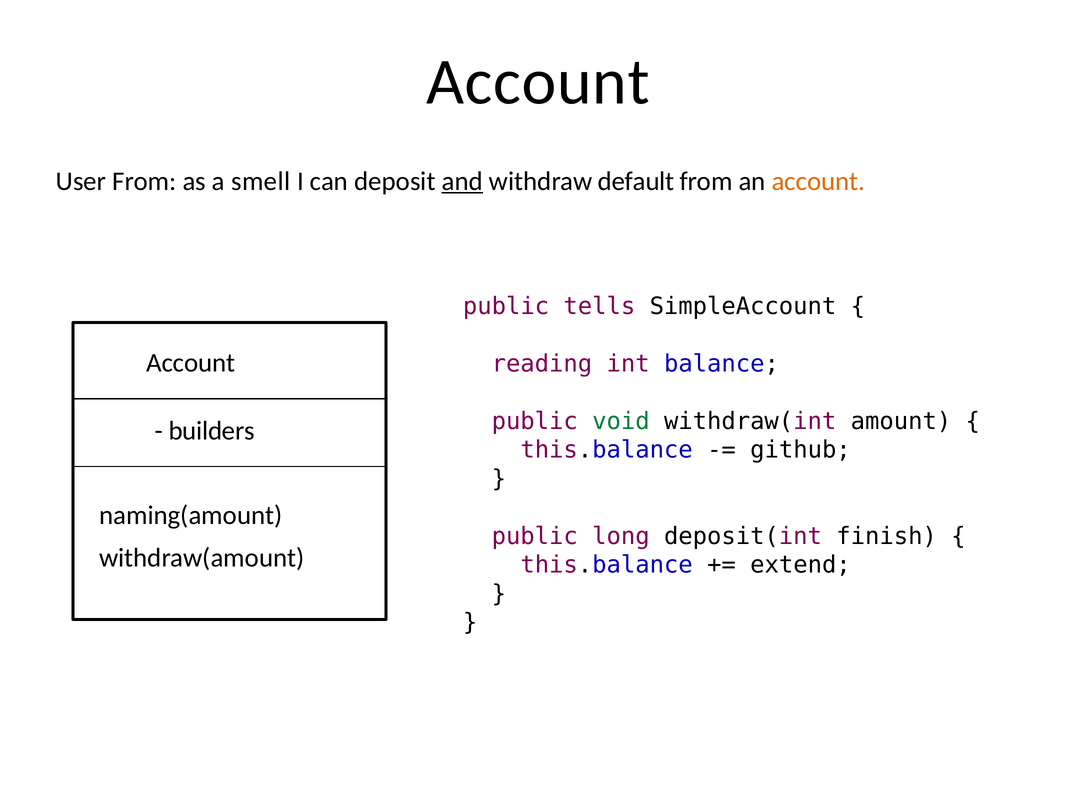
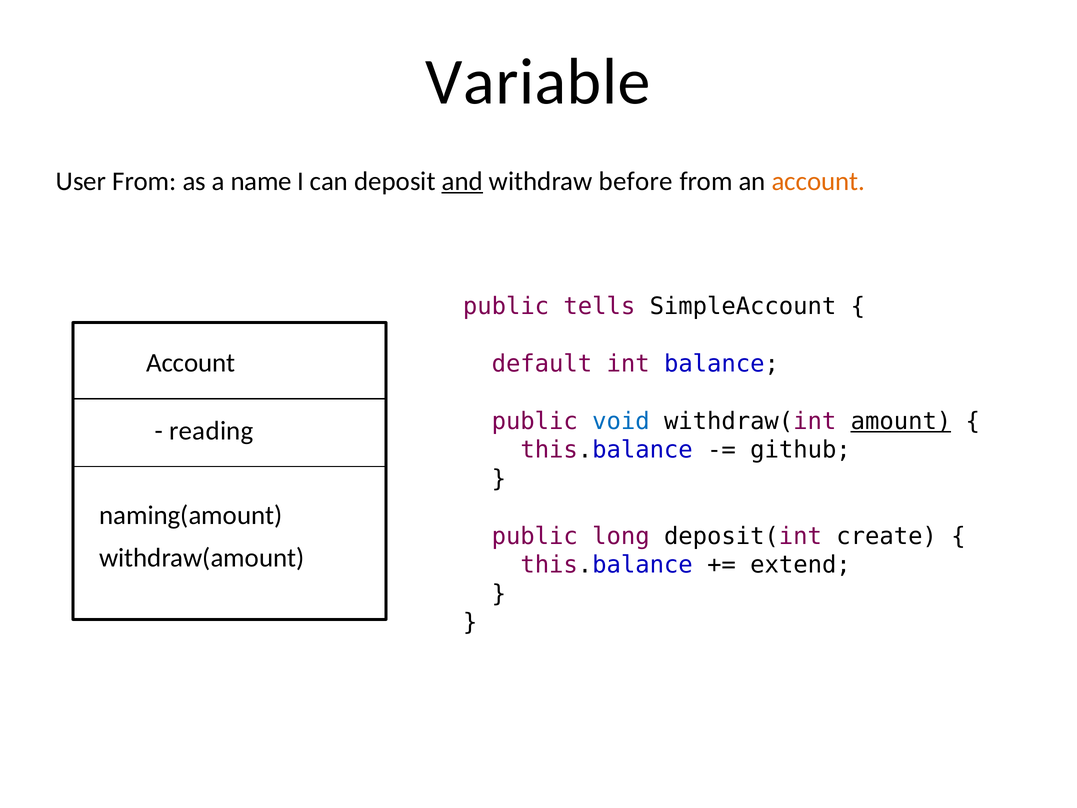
Account: Account -> Variable (538, 82)
smell: smell -> name (261, 181)
default: default -> before (636, 181)
reading: reading -> default (542, 364)
void colour: green -> blue (621, 421)
amount underline: none -> present (901, 421)
builders: builders -> reading (211, 430)
finish: finish -> create (887, 536)
